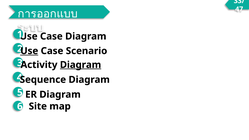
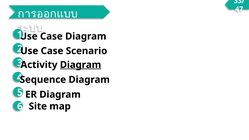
Use underline: present -> none (29, 51)
